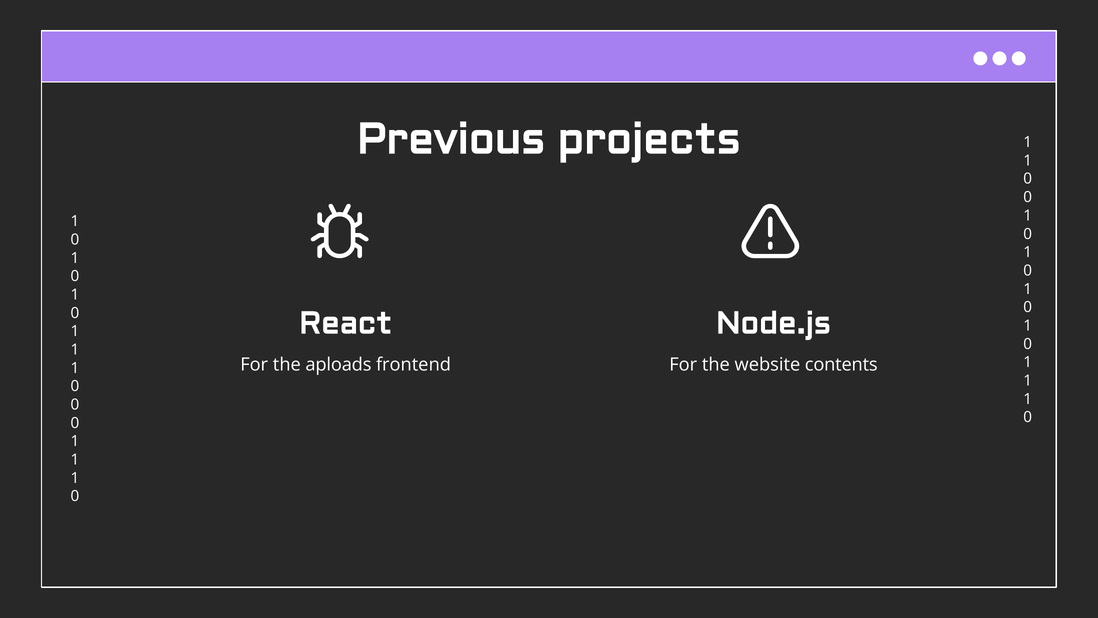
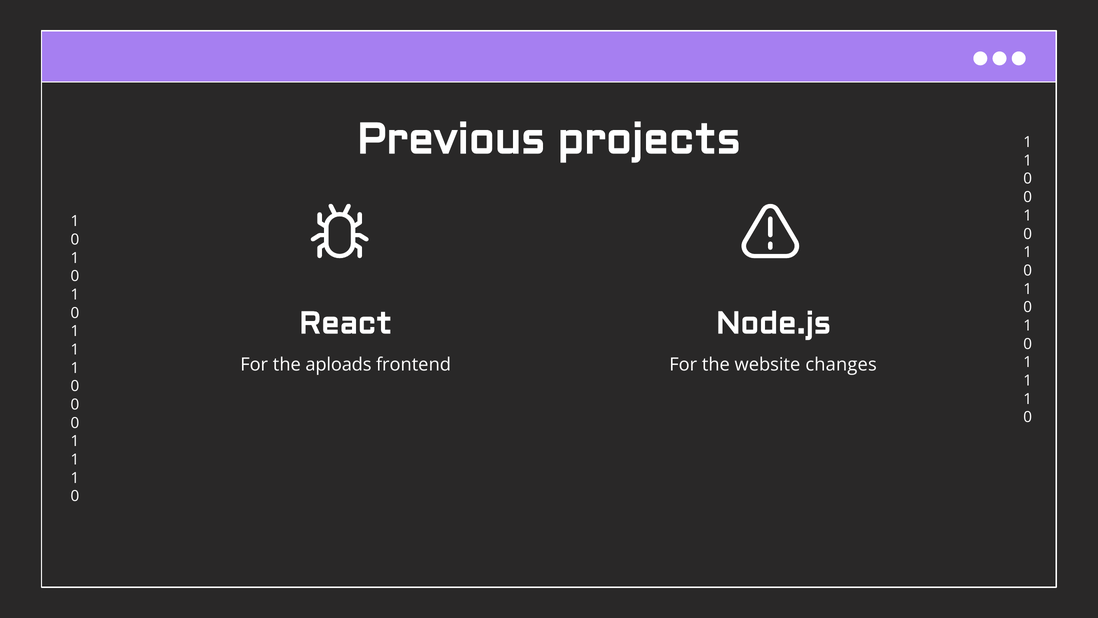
contents: contents -> changes (841, 365)
